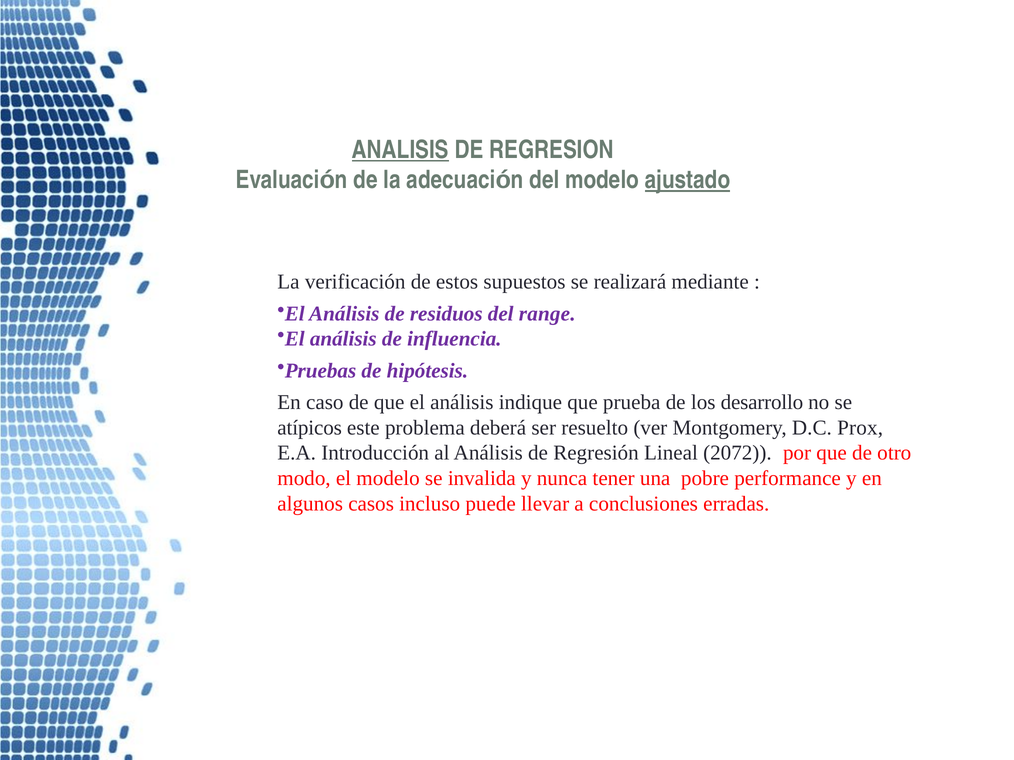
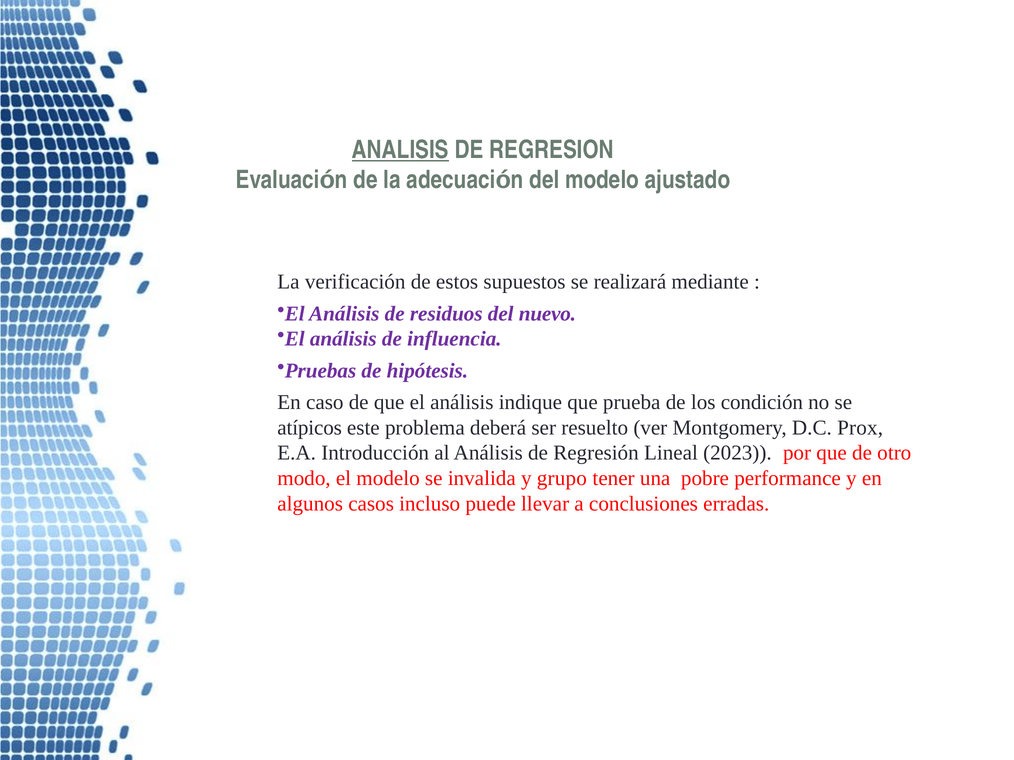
ajustado underline: present -> none (688, 180)
range: range -> nuevo (547, 314)
desarrollo: desarrollo -> condición (762, 403)
2072: 2072 -> 2023 (737, 453)
nunca: nunca -> grupo (562, 479)
